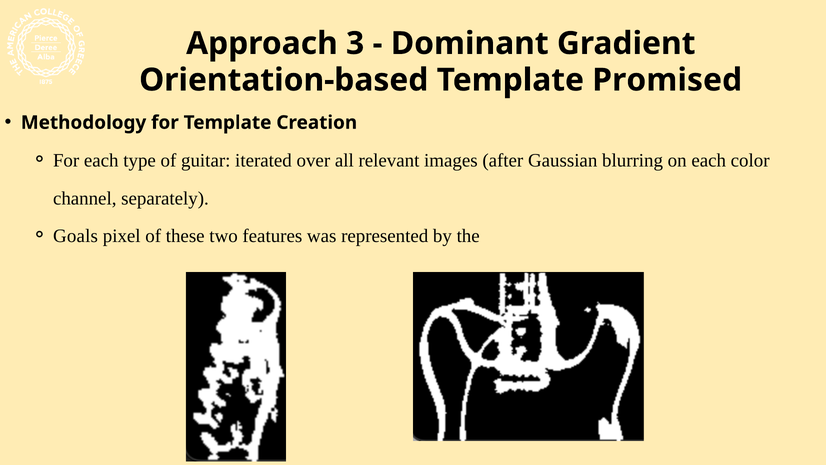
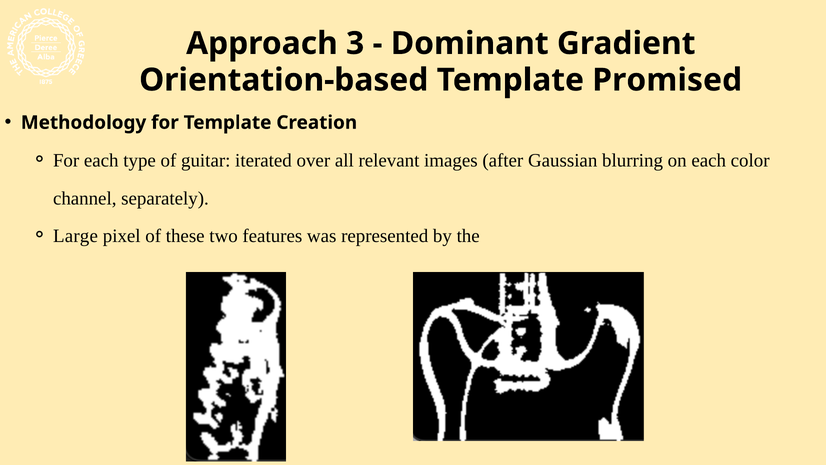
Goals: Goals -> Large (75, 236)
